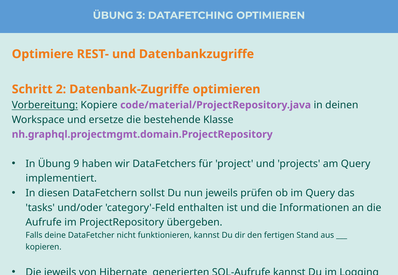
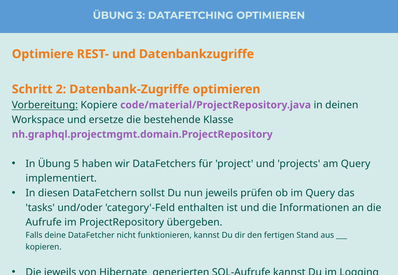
9: 9 -> 5 (76, 164)
